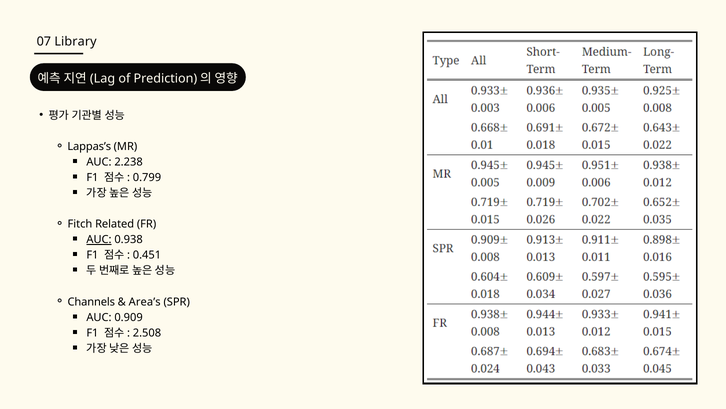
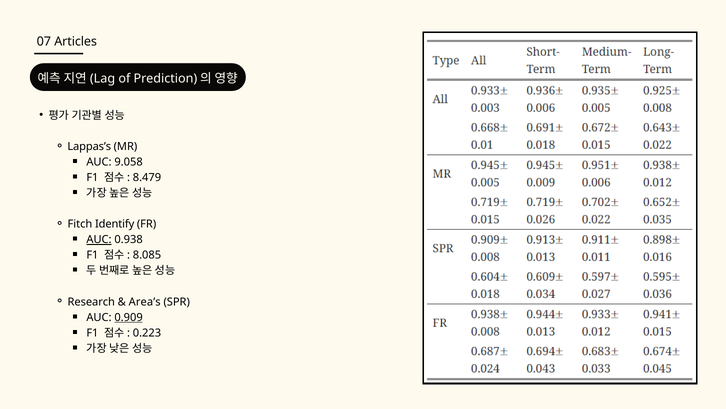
Library: Library -> Articles (76, 41)
2.238: 2.238 -> 9.058 (129, 162)
0.799: 0.799 -> 8.479 (147, 177)
Related: Related -> Identify (115, 224)
0.451: 0.451 -> 8.085 (147, 255)
Channels: Channels -> Research (91, 301)
0.909 underline: none -> present (129, 317)
2.508: 2.508 -> 0.223 (147, 333)
